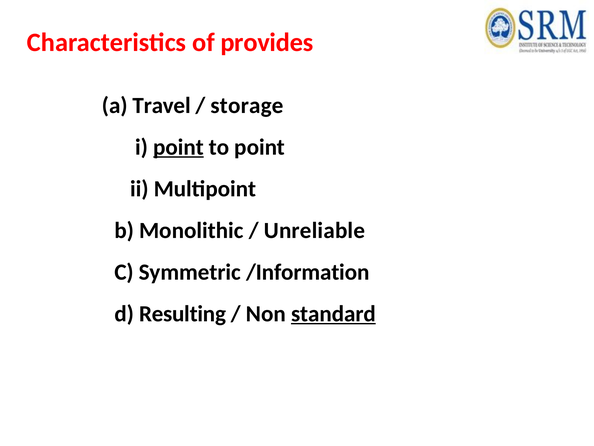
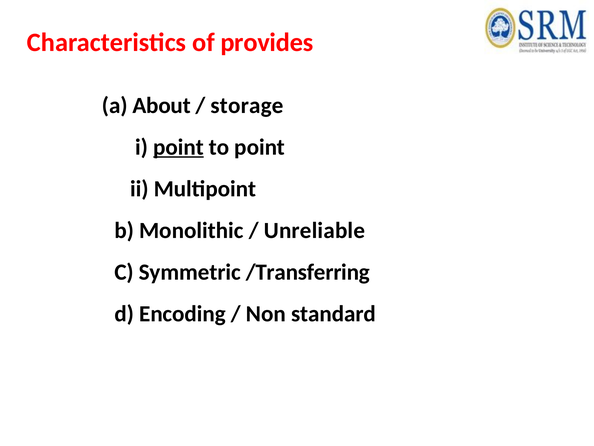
Travel: Travel -> About (162, 105)
/Information: /Information -> /Transferring (308, 272)
Resulting: Resulting -> Encoding (182, 313)
standard underline: present -> none (333, 313)
